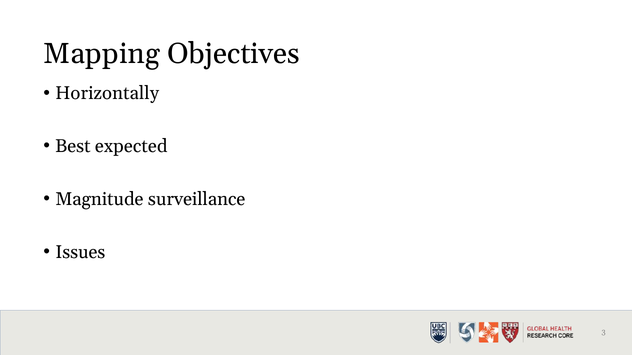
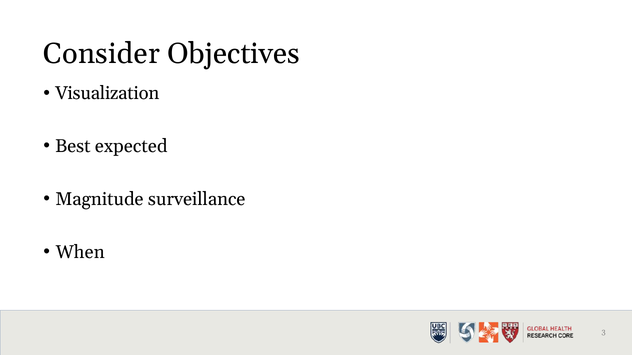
Mapping: Mapping -> Consider (102, 54)
Horizontally: Horizontally -> Visualization (107, 93)
Issues: Issues -> When (80, 252)
